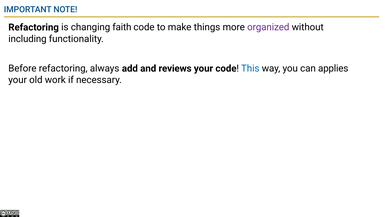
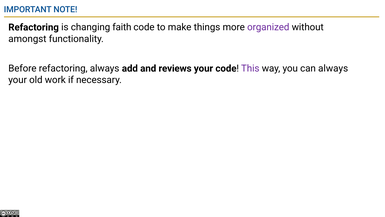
including: including -> amongst (27, 39)
This colour: blue -> purple (250, 68)
can applies: applies -> always (333, 68)
